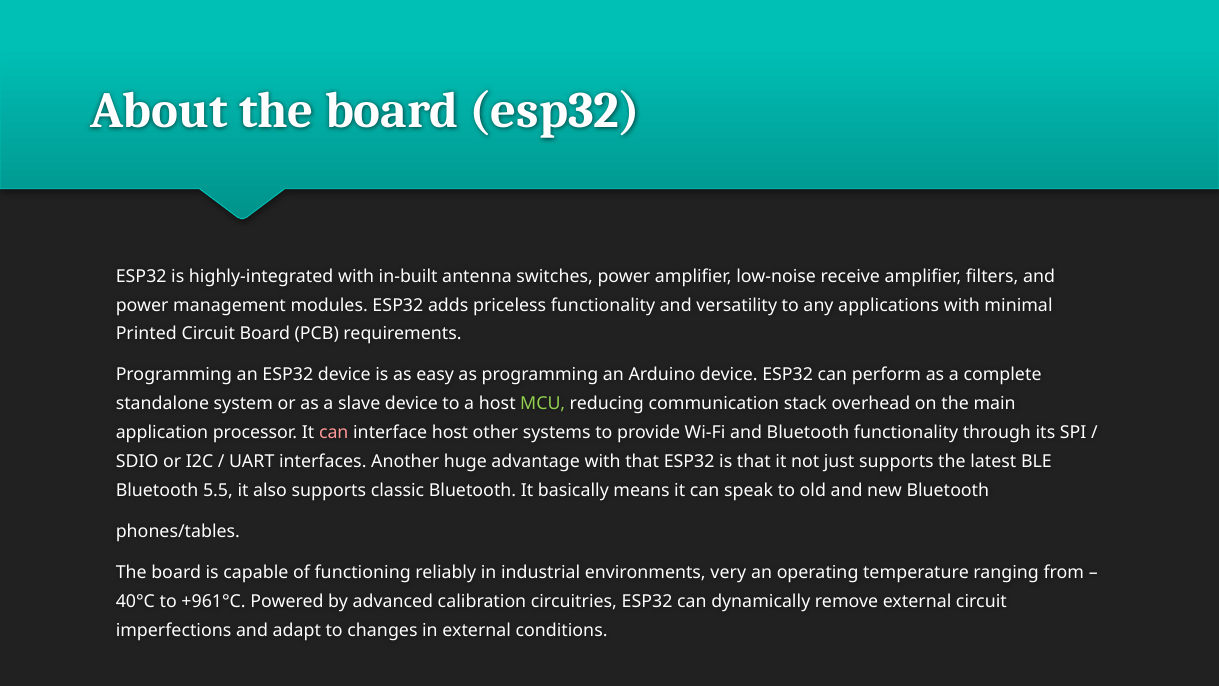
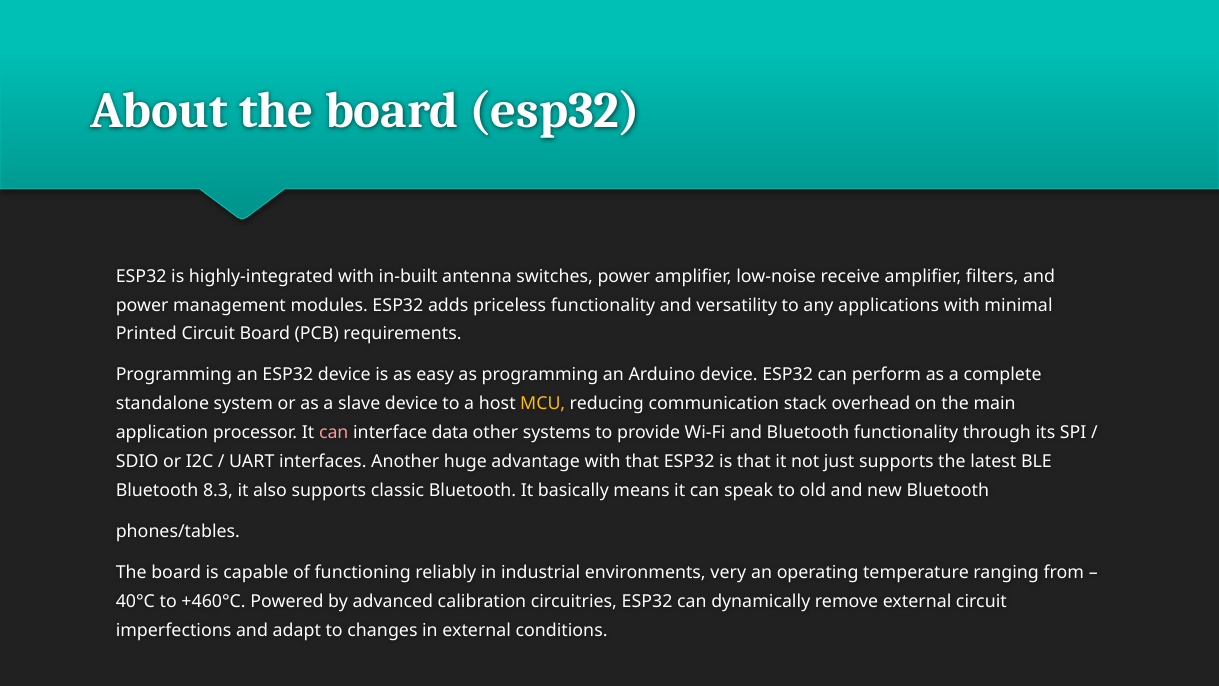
MCU colour: light green -> yellow (543, 404)
interface host: host -> data (450, 433)
5.5: 5.5 -> 8.3 (218, 490)
+961°C: +961°C -> +460°C (214, 601)
